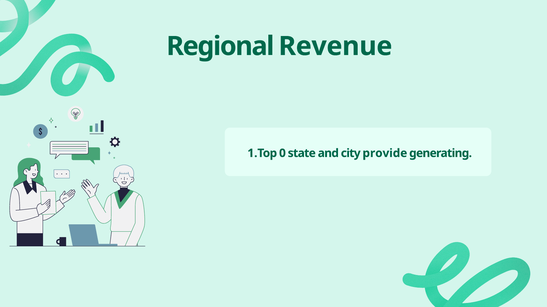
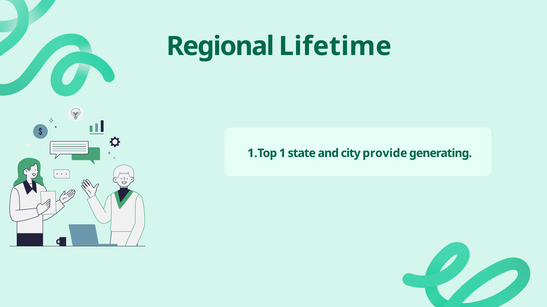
Revenue: Revenue -> Lifetime (335, 46)
0: 0 -> 1 (282, 153)
